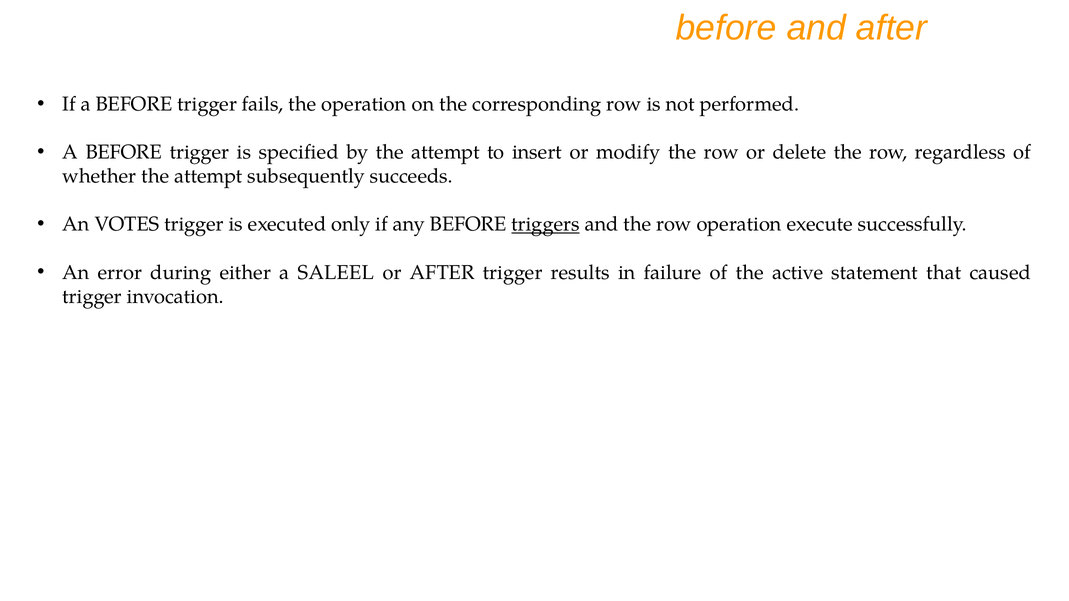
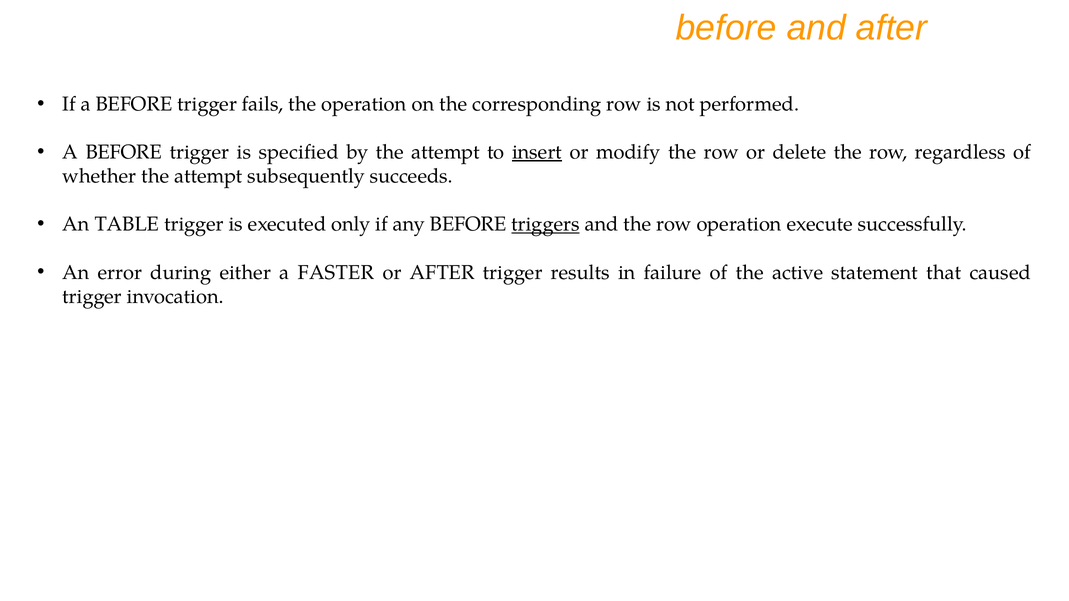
insert underline: none -> present (537, 152)
VOTES: VOTES -> TABLE (127, 224)
SALEEL: SALEEL -> FASTER (336, 273)
